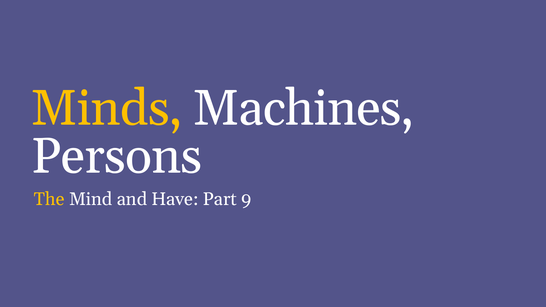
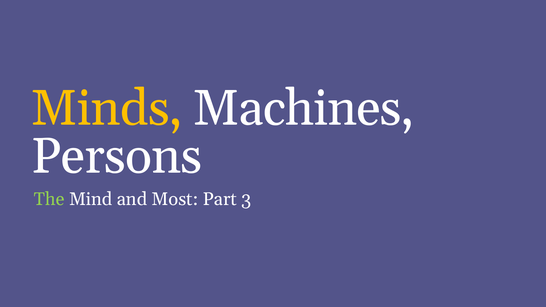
The colour: yellow -> light green (49, 199)
Have: Have -> Most (175, 199)
9: 9 -> 3 (246, 199)
